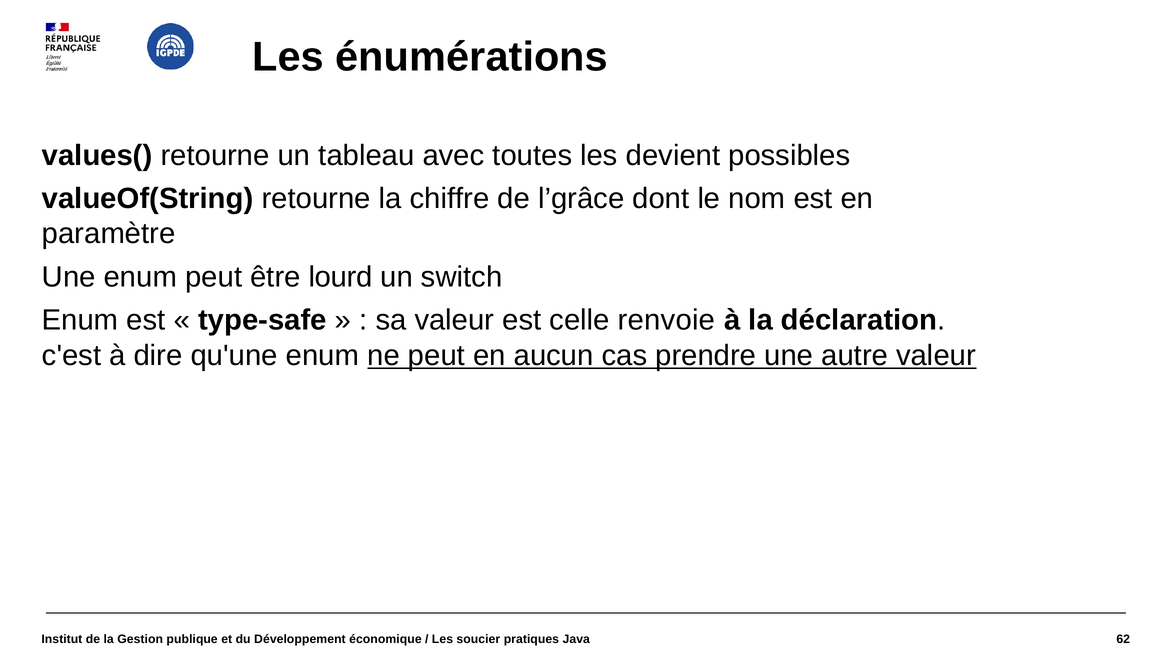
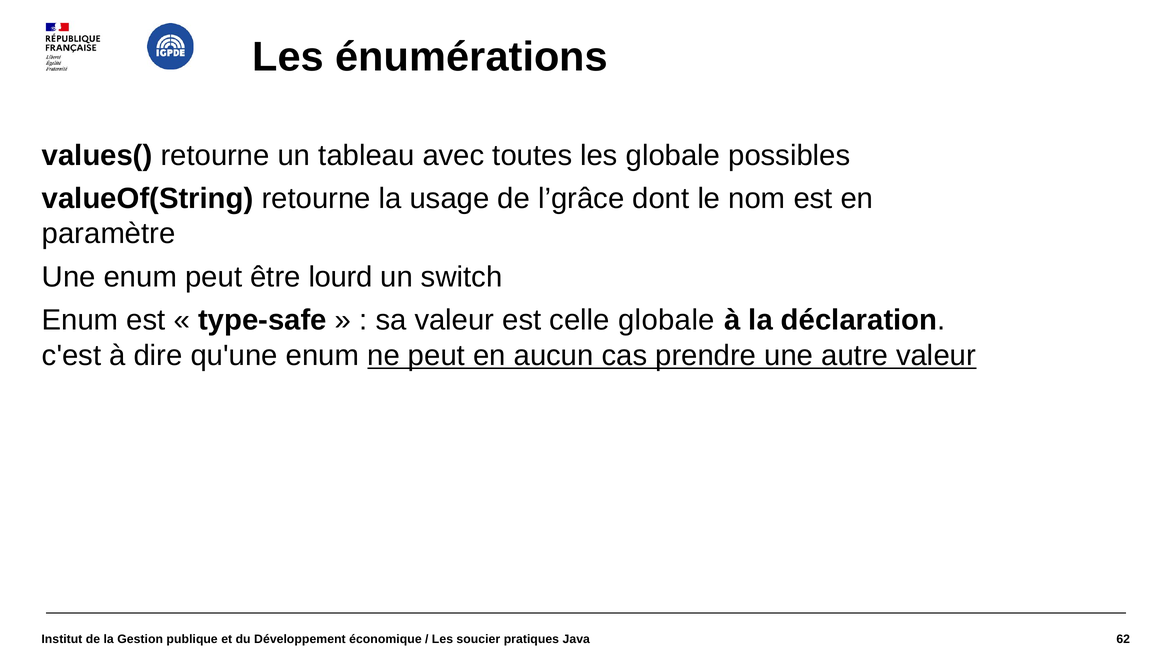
les devient: devient -> globale (673, 155)
chiffre: chiffre -> usage (449, 199)
celle renvoie: renvoie -> globale (666, 320)
